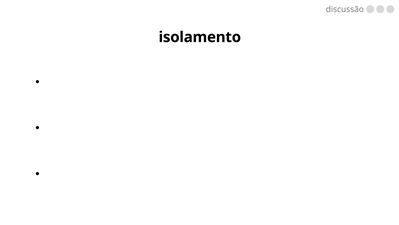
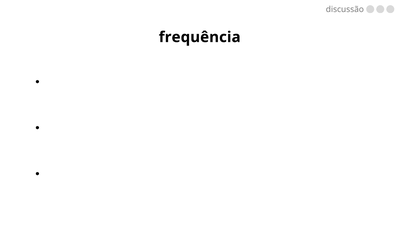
isolamento: isolamento -> frequência (200, 37)
